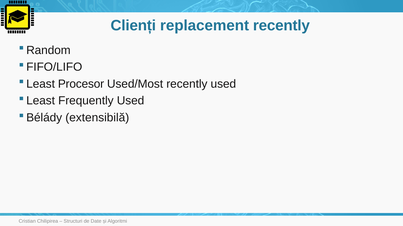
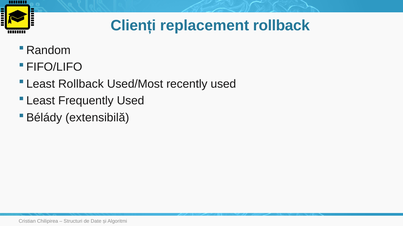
replacement recently: recently -> rollback (281, 26)
Procesor: Procesor -> Rollback (81, 84)
